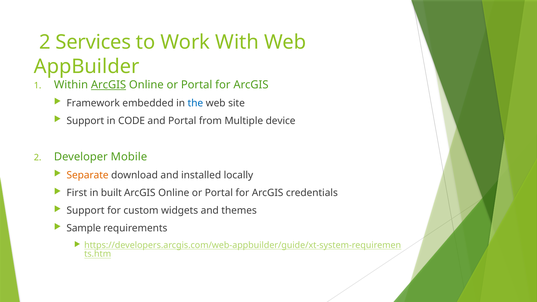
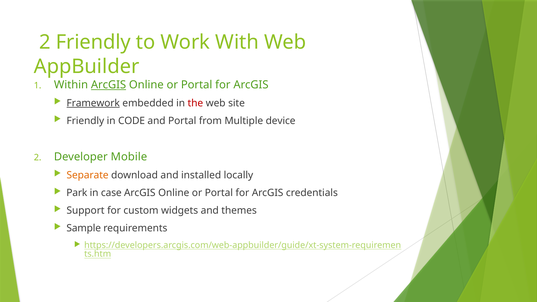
2 Services: Services -> Friendly (93, 42)
Framework underline: none -> present (93, 103)
the colour: blue -> red (195, 103)
Support: Support -> Friendly (85, 121)
First: First -> Park (77, 193)
built: built -> case (111, 193)
